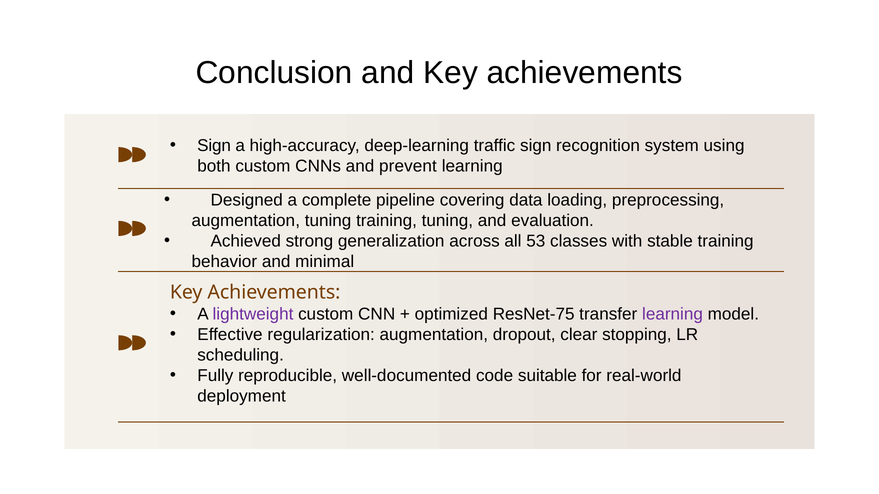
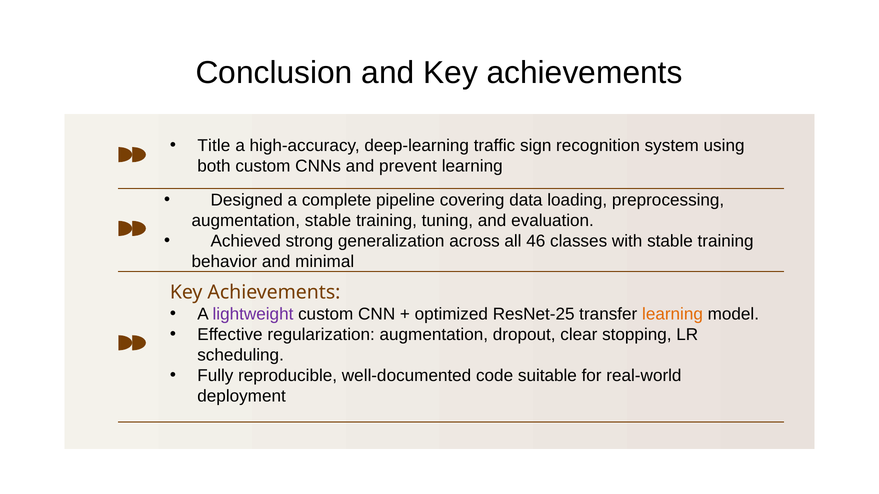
Sign: Sign -> Title (214, 146)
augmentation tuning: tuning -> stable (328, 221)
53: 53 -> 46 (536, 241)
ResNet-75: ResNet-75 -> ResNet-25 (534, 314)
learning colour: purple -> orange (673, 314)
